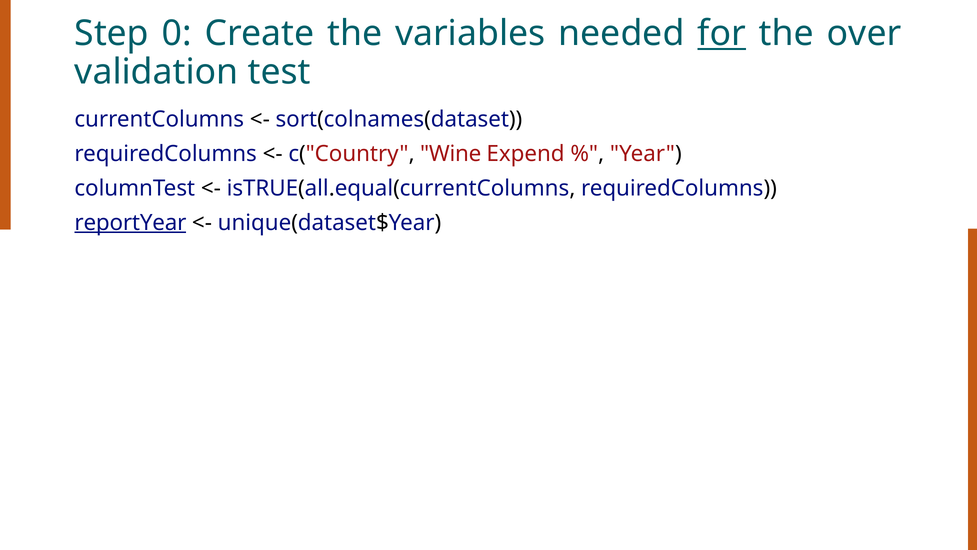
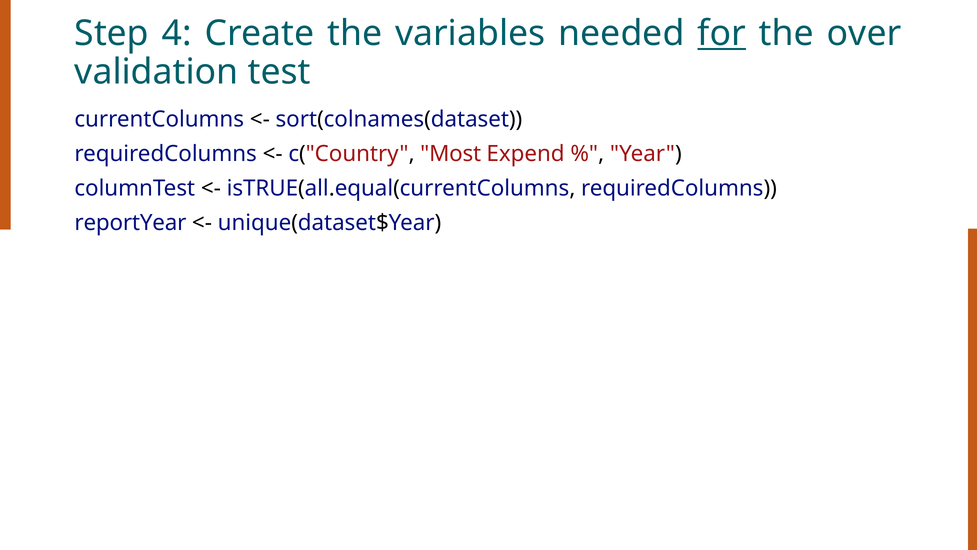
0: 0 -> 4 (177, 34)
Wine: Wine -> Most (451, 154)
reportYear underline: present -> none (130, 222)
